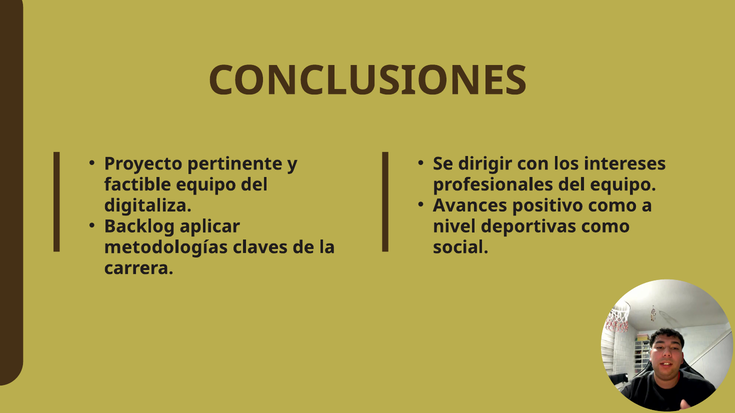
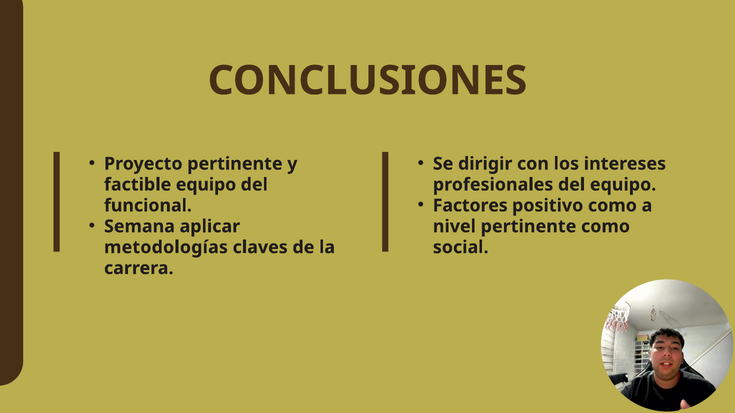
Avances: Avances -> Factores (470, 206)
digitaliza: digitaliza -> funcional (148, 206)
Backlog: Backlog -> Semana (139, 227)
nivel deportivas: deportivas -> pertinente (529, 227)
